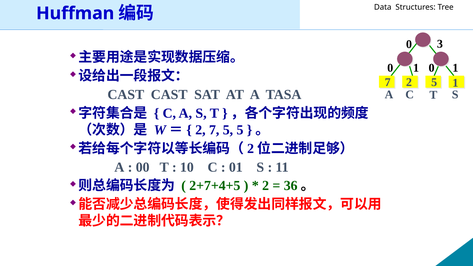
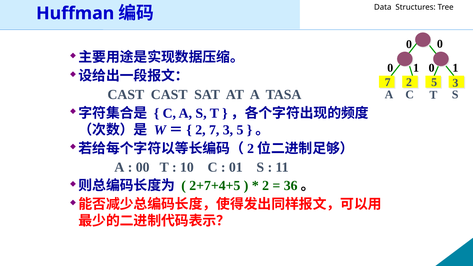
3: 3 -> 0 (440, 44)
5 1: 1 -> 3 (455, 83)
7 5: 5 -> 3 (228, 130)
